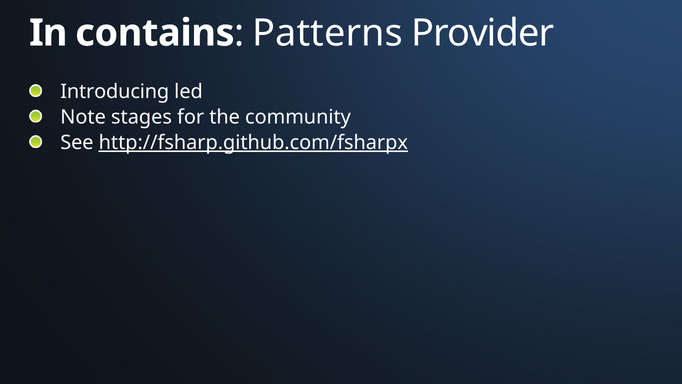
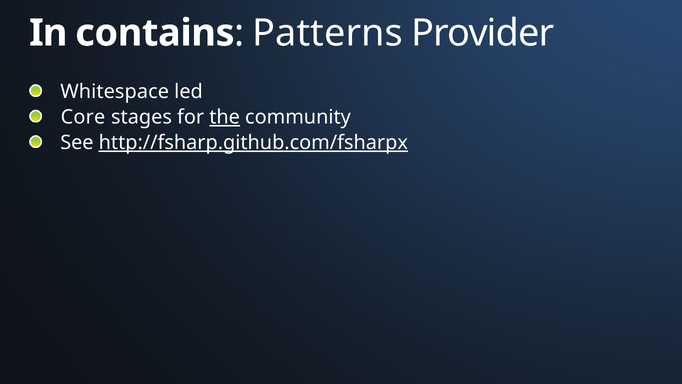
Introducing: Introducing -> Whitespace (115, 92)
Note: Note -> Core (83, 117)
the underline: none -> present (225, 117)
